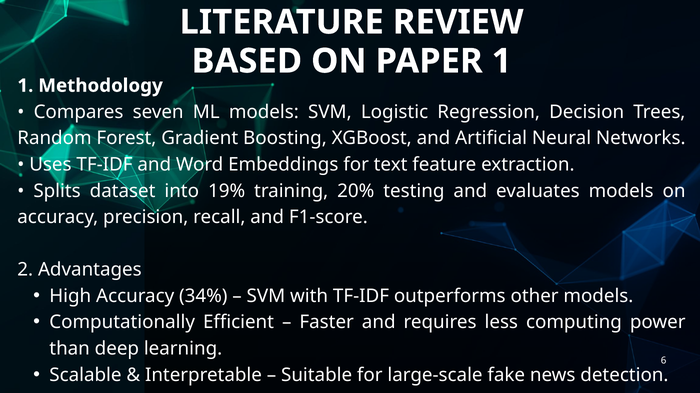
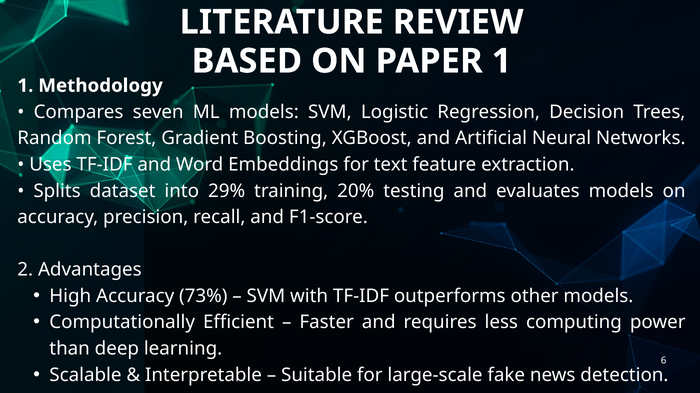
19%: 19% -> 29% (227, 191)
34%: 34% -> 73% (203, 297)
